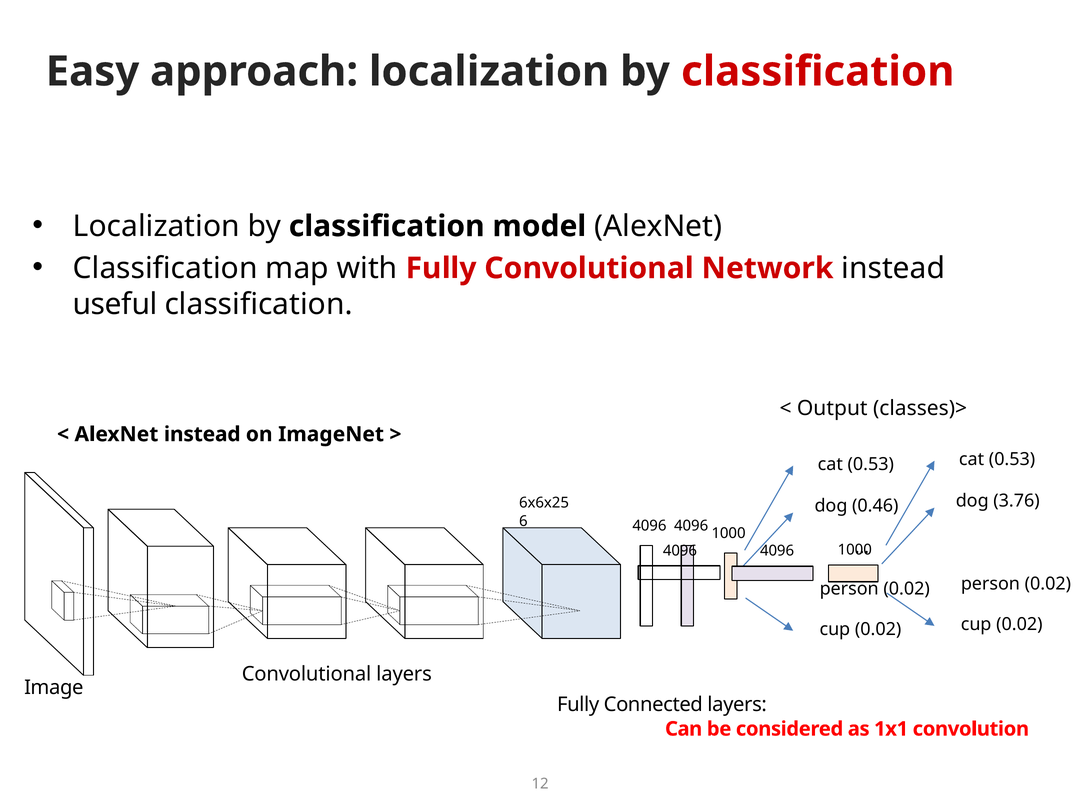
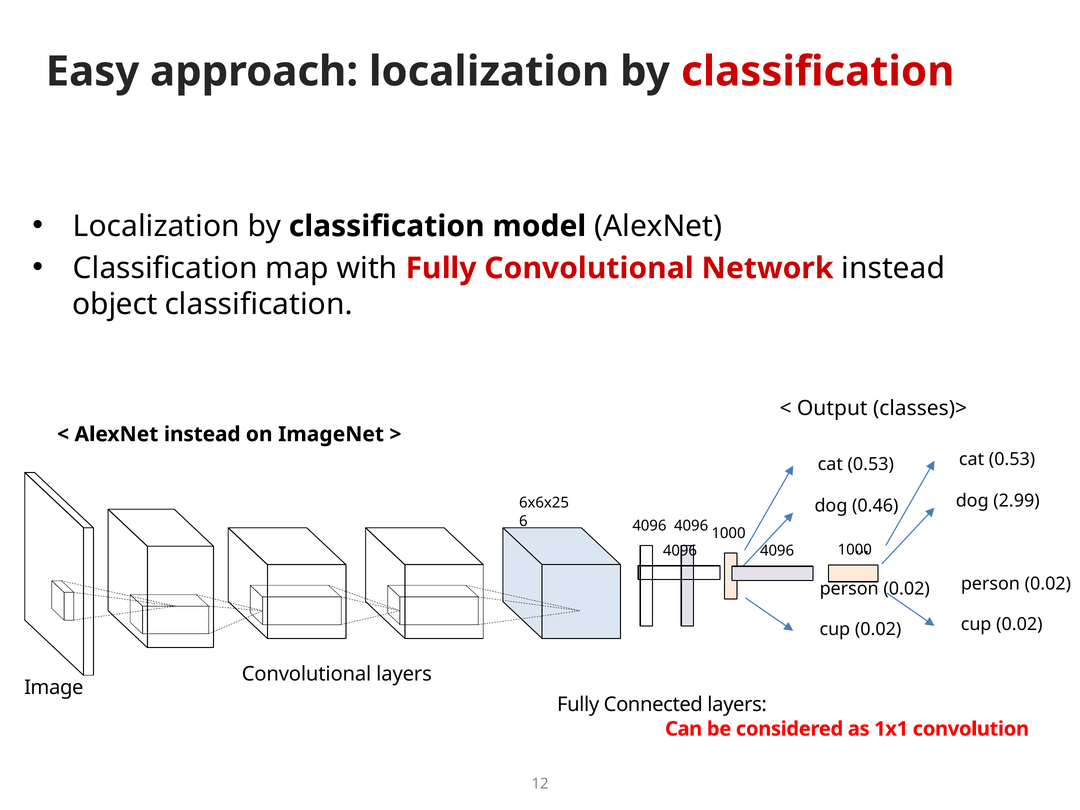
useful: useful -> object (115, 304)
3.76: 3.76 -> 2.99 (1017, 501)
